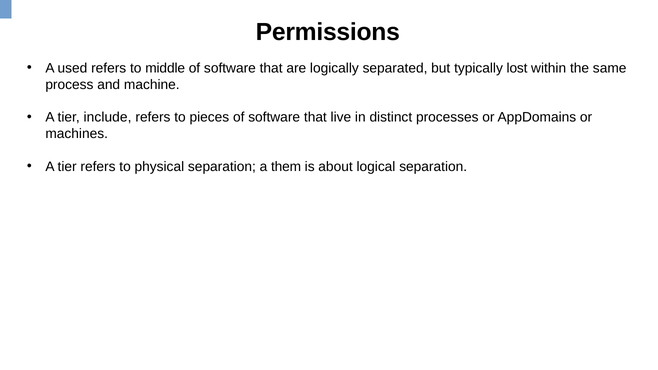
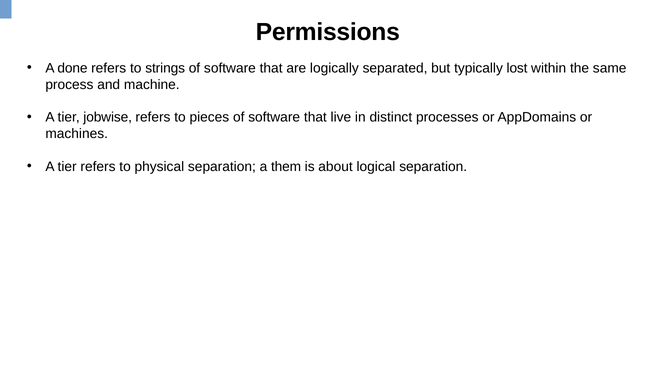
used: used -> done (73, 68)
middle: middle -> strings (165, 68)
include: include -> jobwise (108, 117)
